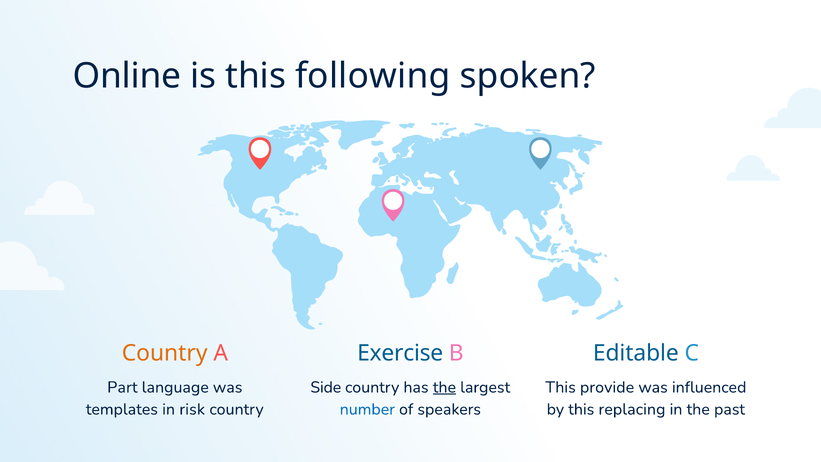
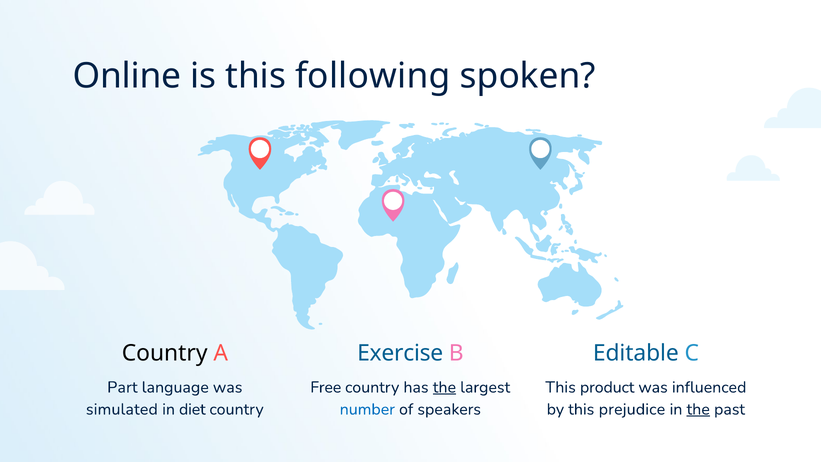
Country colour: orange -> black (165, 353)
Side: Side -> Free (326, 387)
provide: provide -> product (607, 387)
templates: templates -> simulated (122, 409)
risk: risk -> diet (192, 409)
replacing: replacing -> prejudice (632, 409)
the underline: none -> present (698, 409)
